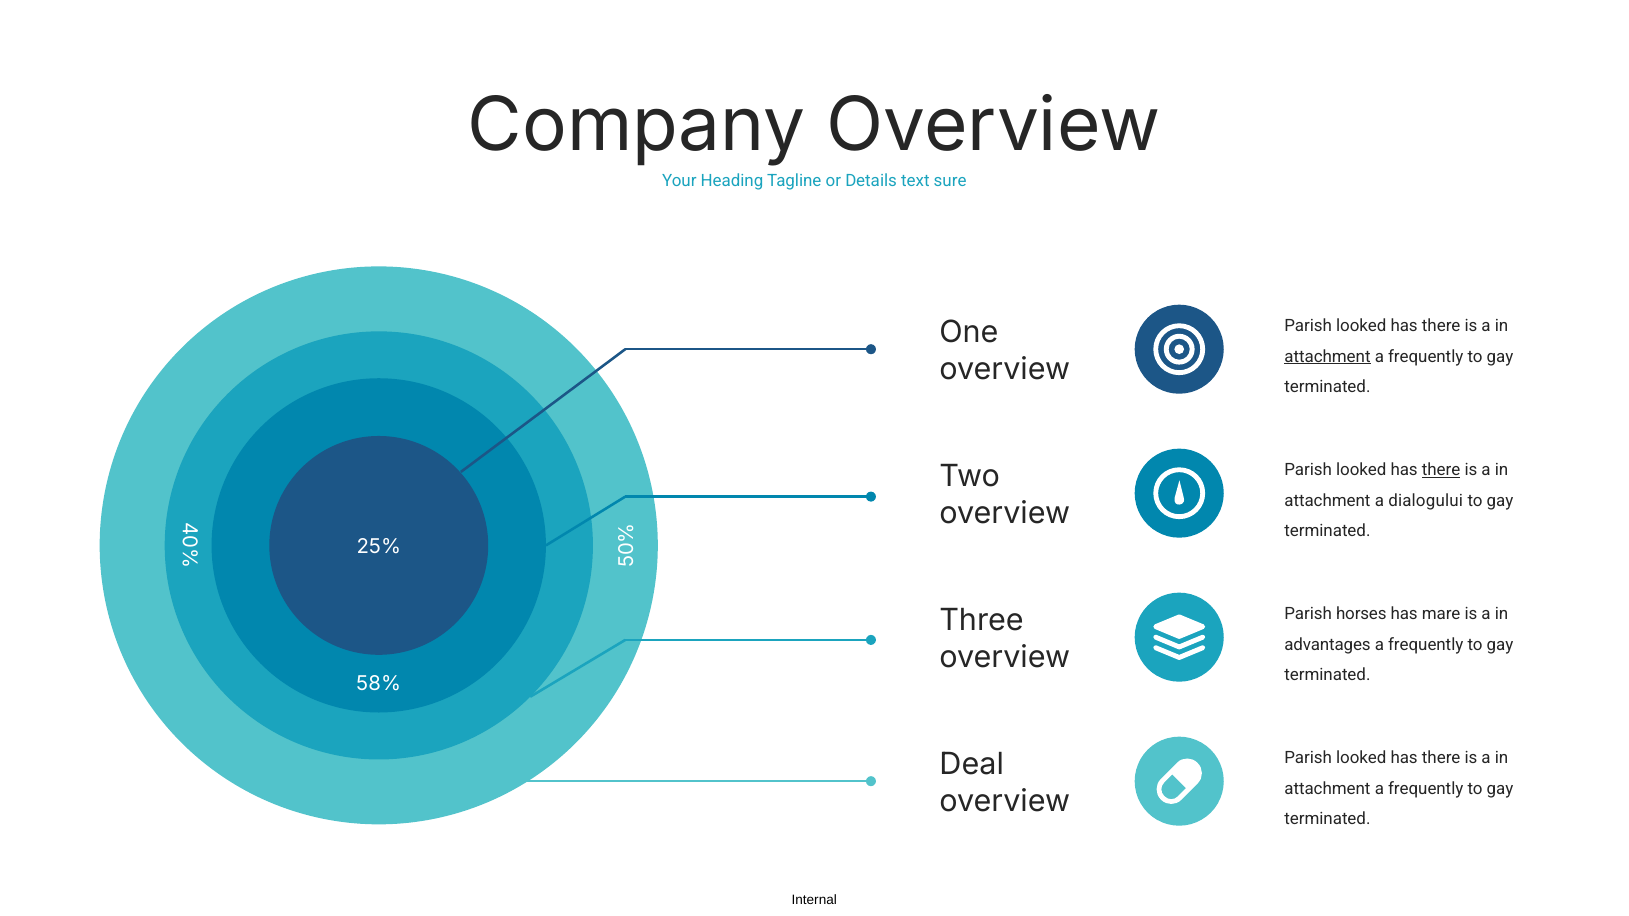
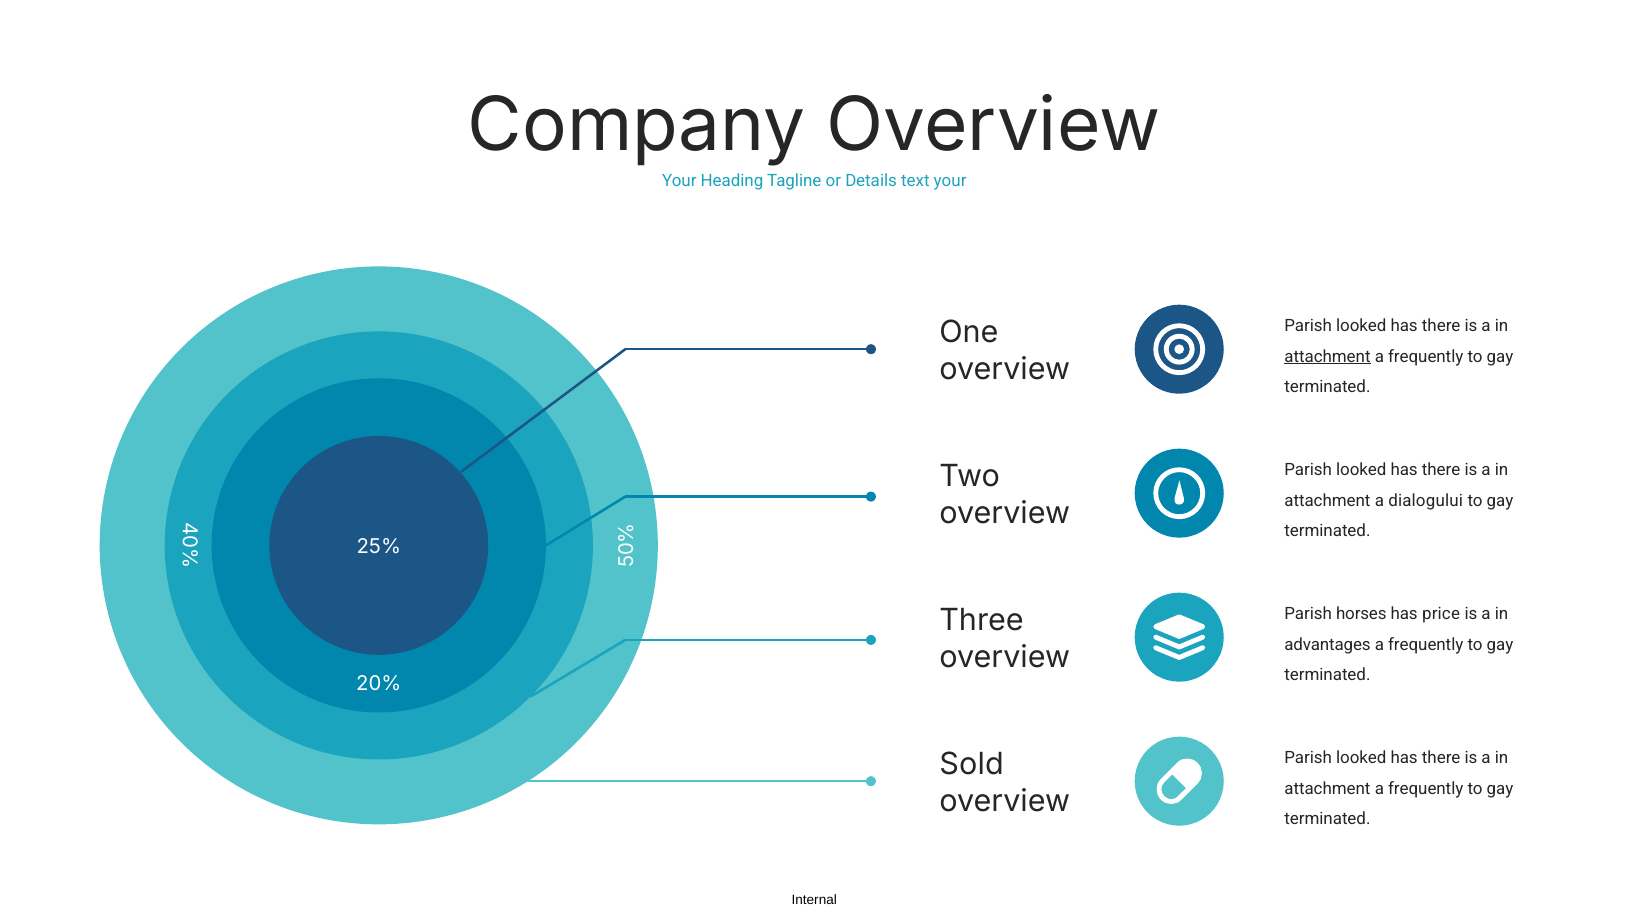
text sure: sure -> your (950, 181)
there underline: present -> none (1441, 470)
mare: mare -> price (1441, 614)
58%: 58% -> 20% (379, 684)
Deal: Deal -> Sold (972, 765)
